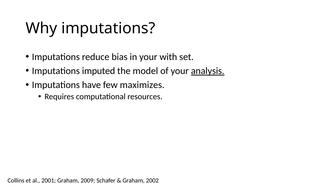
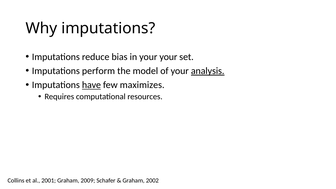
your with: with -> your (168, 57)
imputed: imputed -> perform (98, 71)
have underline: none -> present (91, 85)
